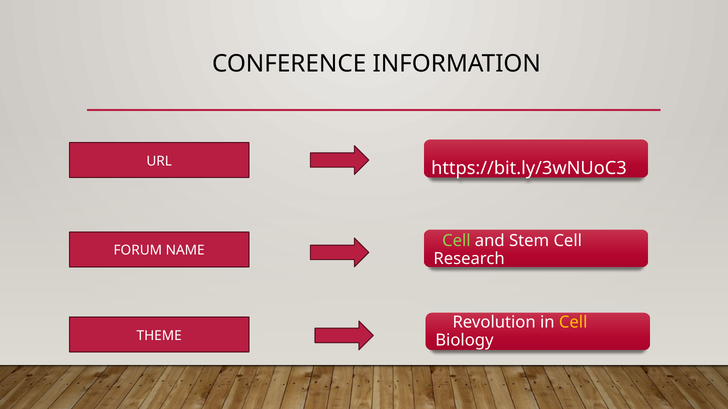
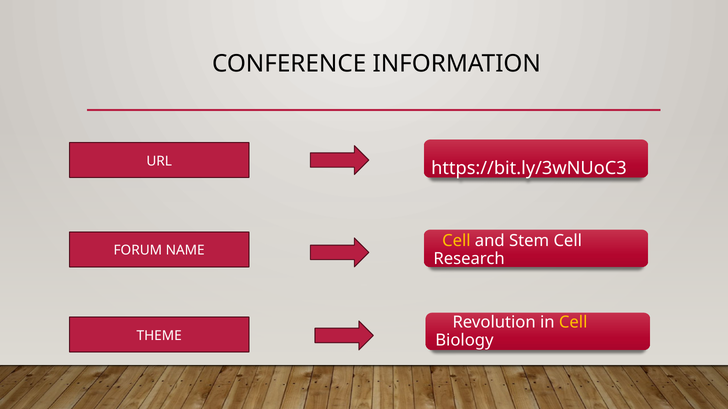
Cell colour: light green -> yellow (456, 241)
